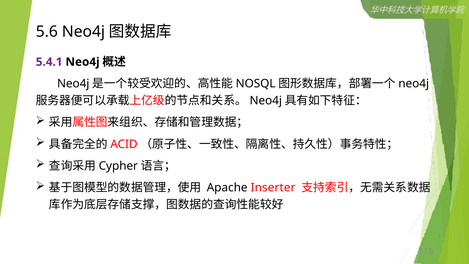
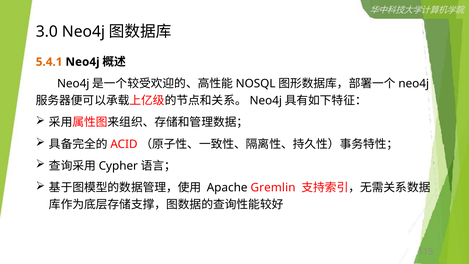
5.6: 5.6 -> 3.0 (47, 32)
5.4.1 colour: purple -> orange (49, 62)
Inserter: Inserter -> Gremlin (273, 188)
